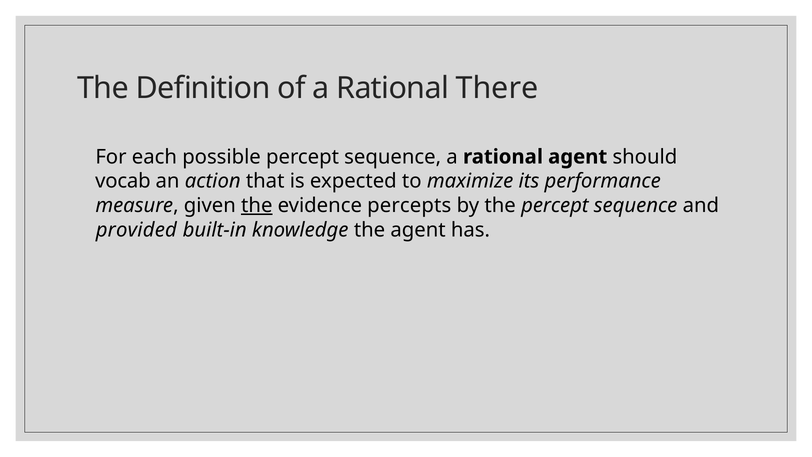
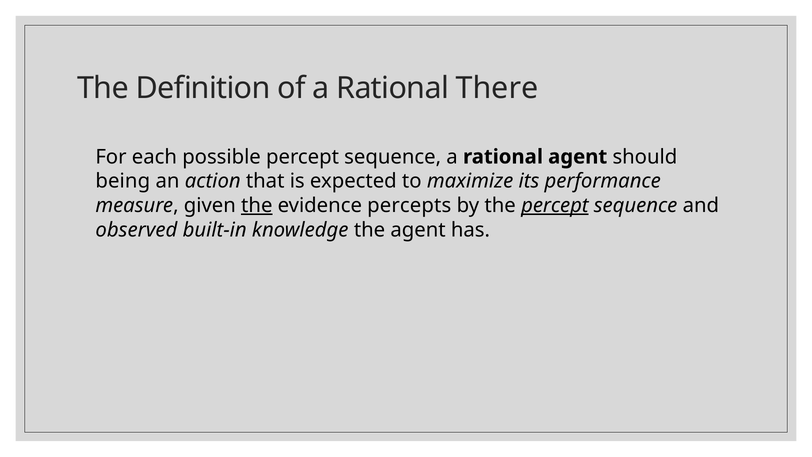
vocab: vocab -> being (123, 181)
percept underline: none -> present (555, 205)
provided: provided -> observed (136, 230)
